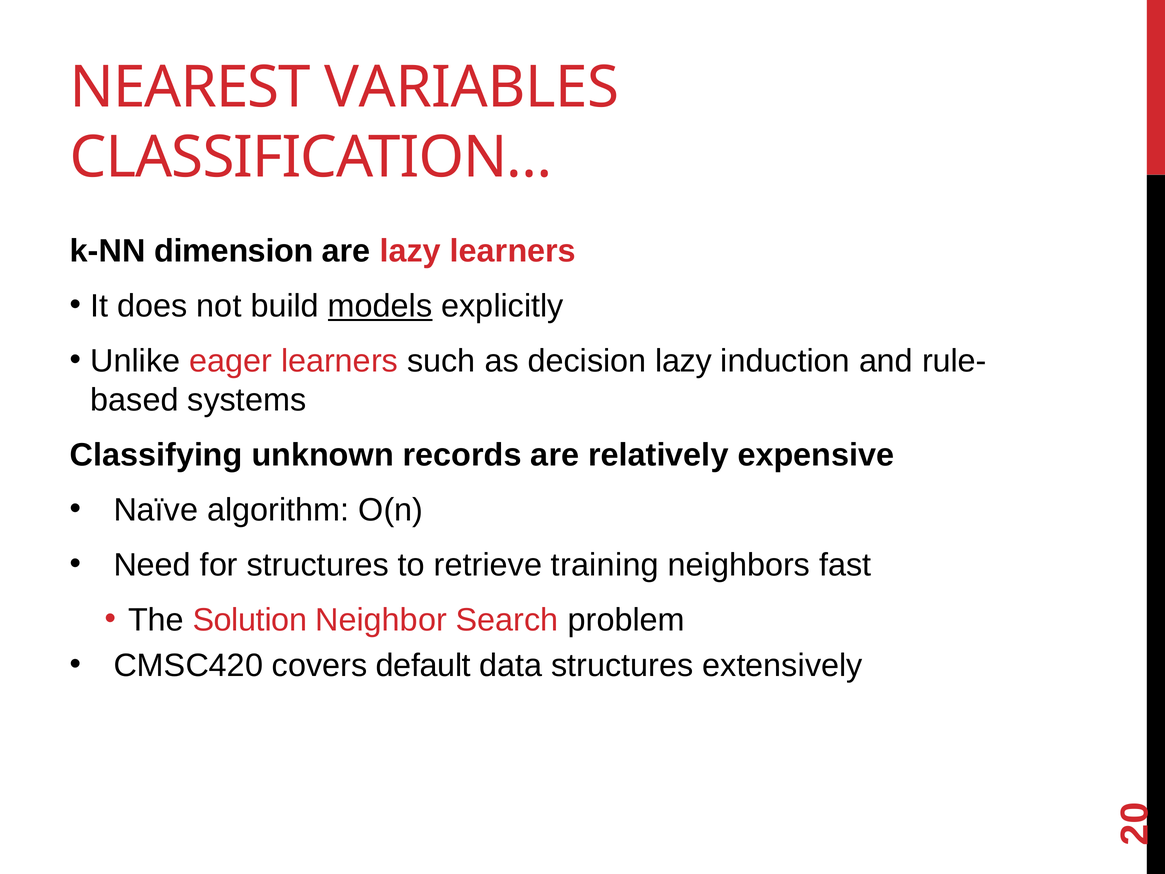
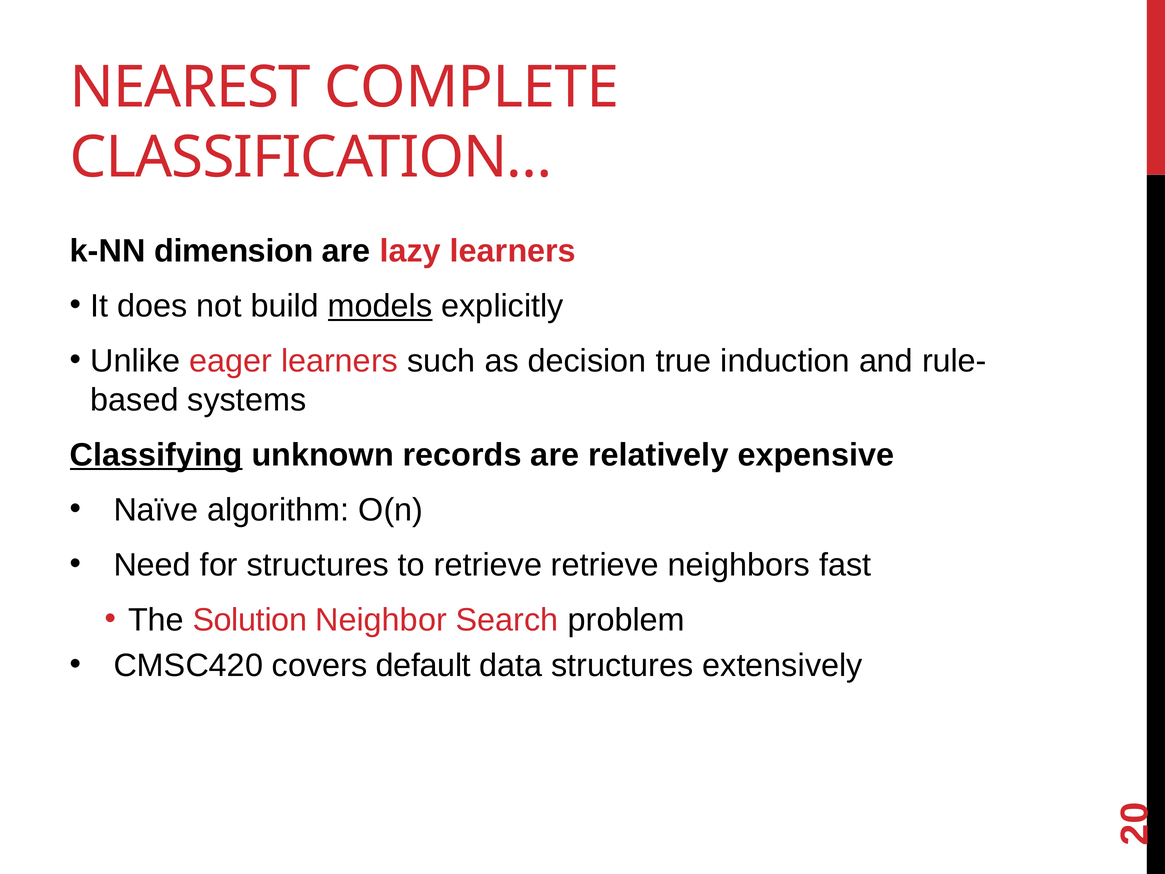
VARIABLES: VARIABLES -> COMPLETE (472, 88)
decision lazy: lazy -> true (683, 361)
Classifying underline: none -> present (156, 455)
retrieve training: training -> retrieve (605, 565)
